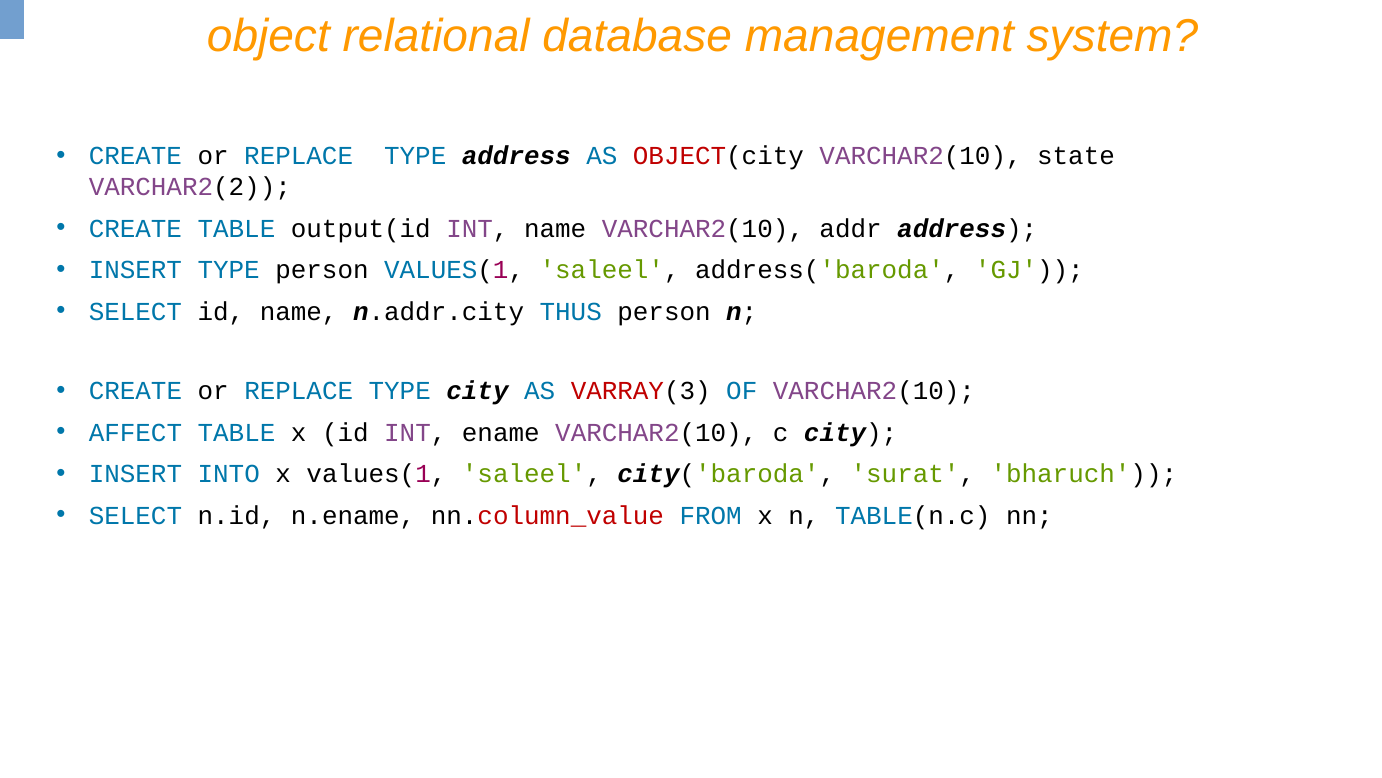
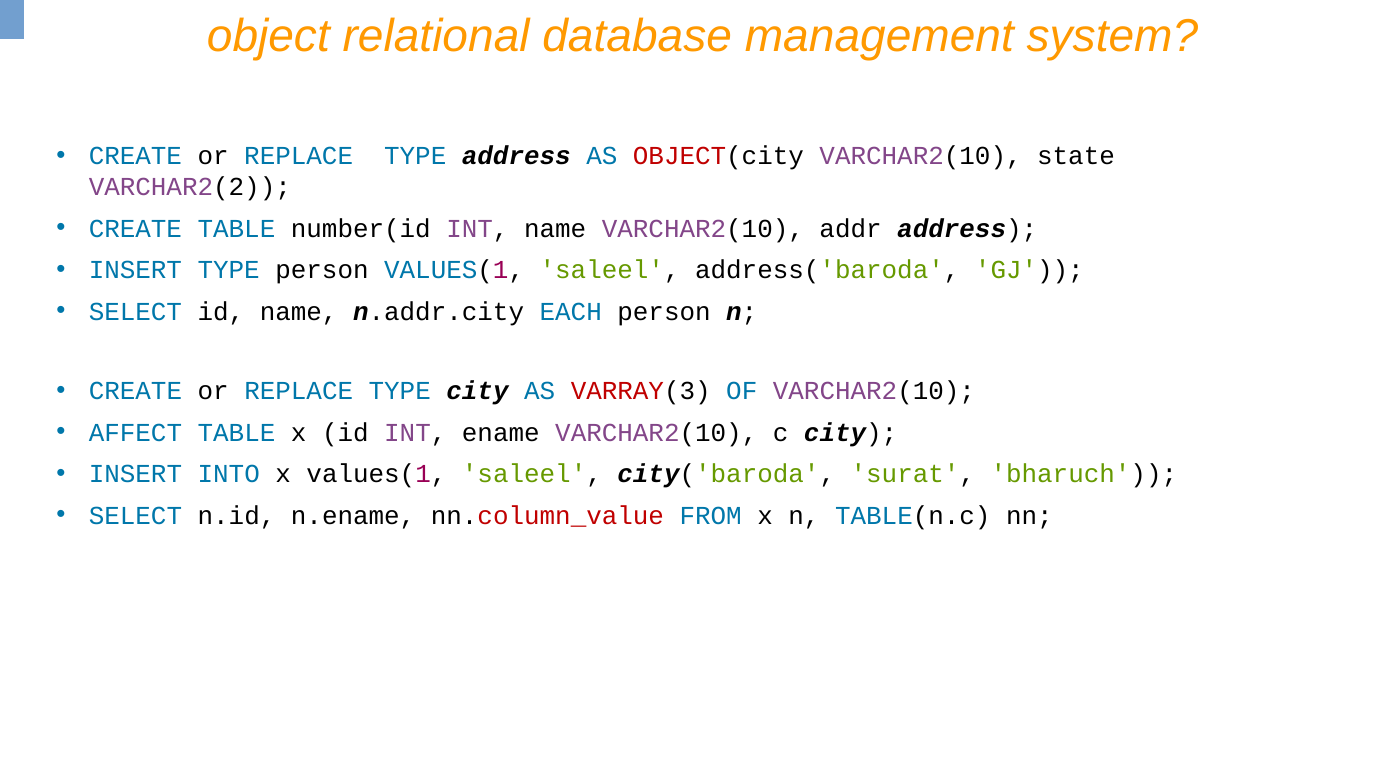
output(id: output(id -> number(id (361, 228)
THUS: THUS -> EACH (571, 311)
